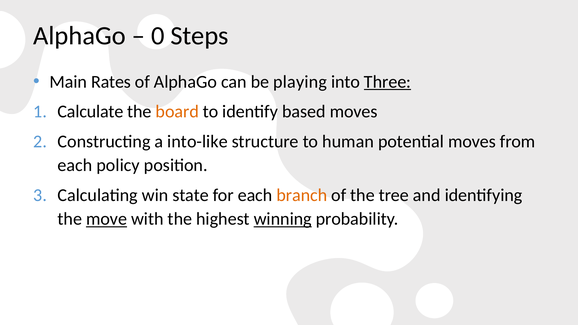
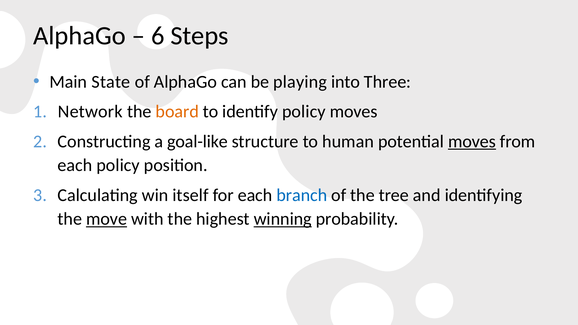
0: 0 -> 6 (158, 36)
Rates: Rates -> State (111, 82)
Three underline: present -> none (388, 82)
Calculate: Calculate -> Network (90, 112)
identify based: based -> policy (304, 112)
into-like: into-like -> goal-like (198, 141)
moves underline: none -> present (472, 141)
state: state -> itself (190, 195)
branch colour: orange -> blue (302, 195)
